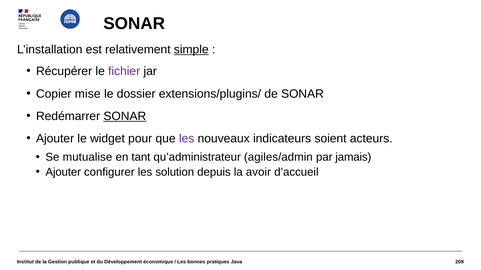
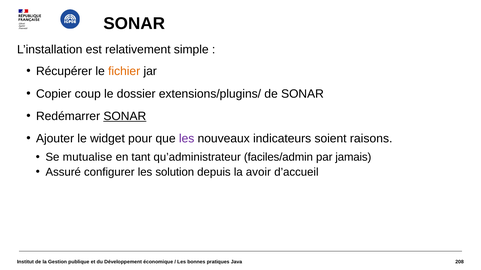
simple underline: present -> none (191, 50)
fichier colour: purple -> orange (124, 71)
mise: mise -> coup (88, 94)
acteurs: acteurs -> raisons (371, 139)
agiles/admin: agiles/admin -> faciles/admin (278, 158)
Ajouter: Ajouter -> Assuré (63, 172)
